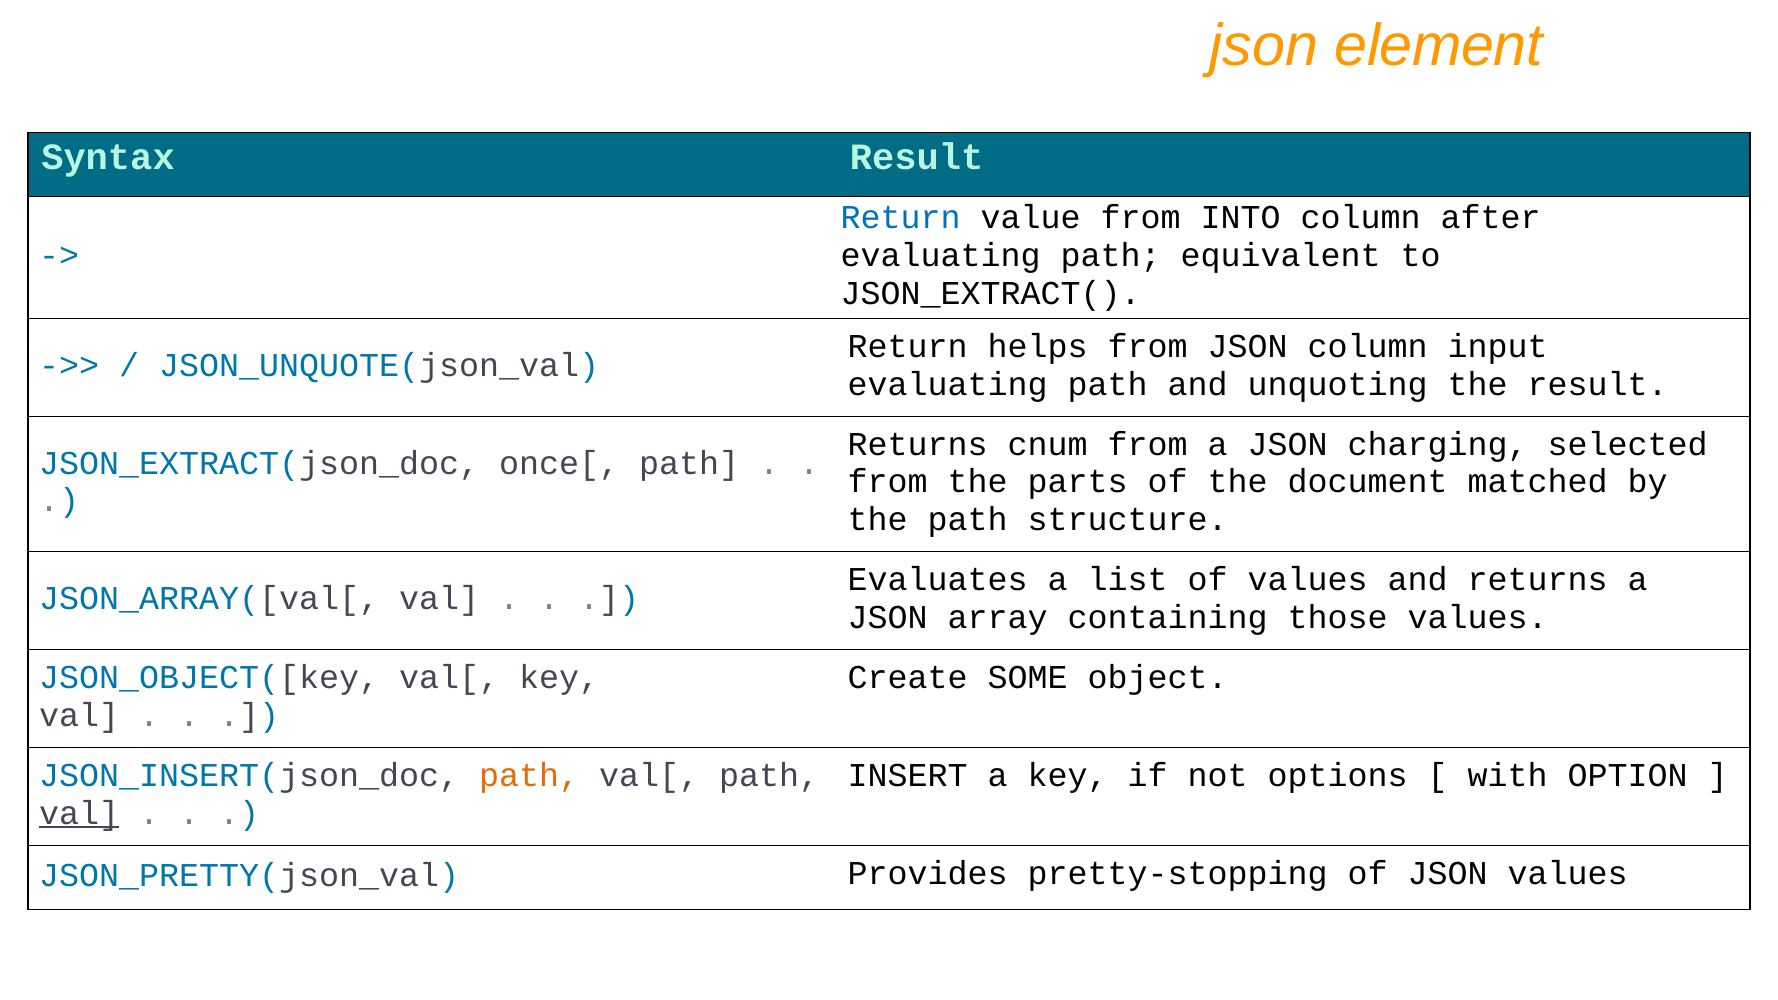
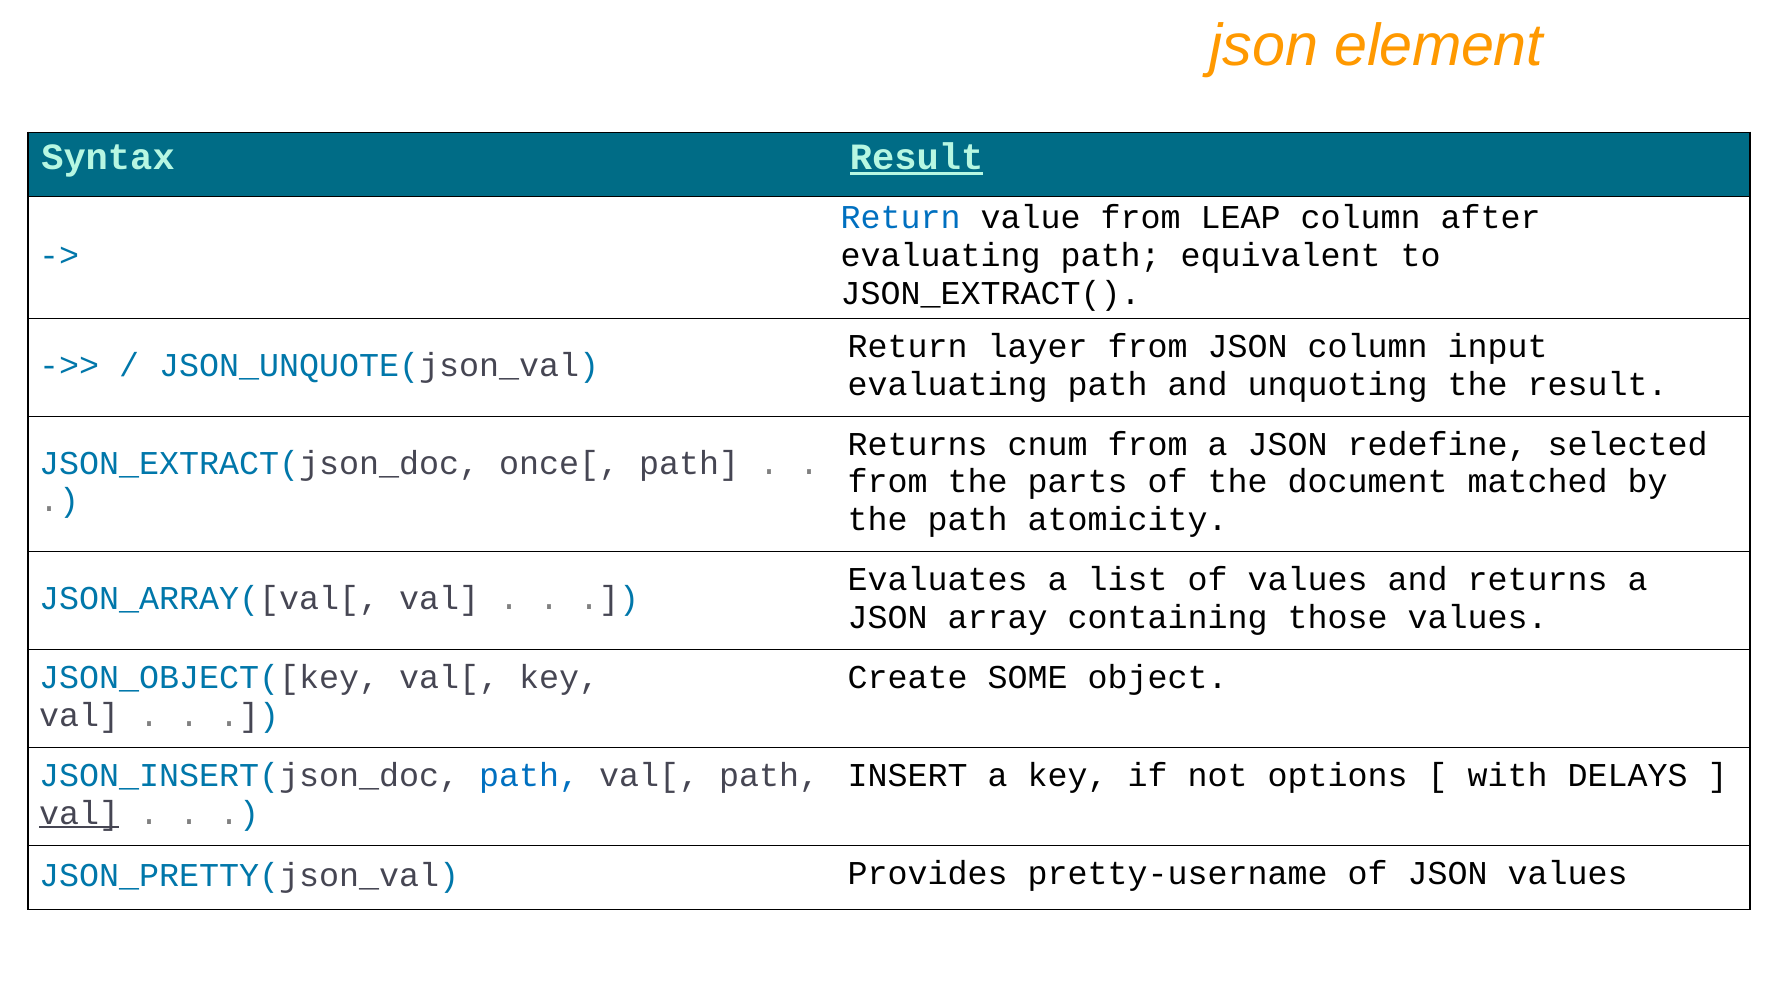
Result underline: none -> present (917, 158)
INTO: INTO -> LEAP (1241, 218)
helps: helps -> layer (1038, 346)
charging: charging -> redefine (1438, 444)
structure: structure -> atomicity (1128, 520)
path colour: orange -> blue (529, 775)
OPTION: OPTION -> DELAYS (1628, 775)
pretty-stopping: pretty-stopping -> pretty-username (1178, 873)
